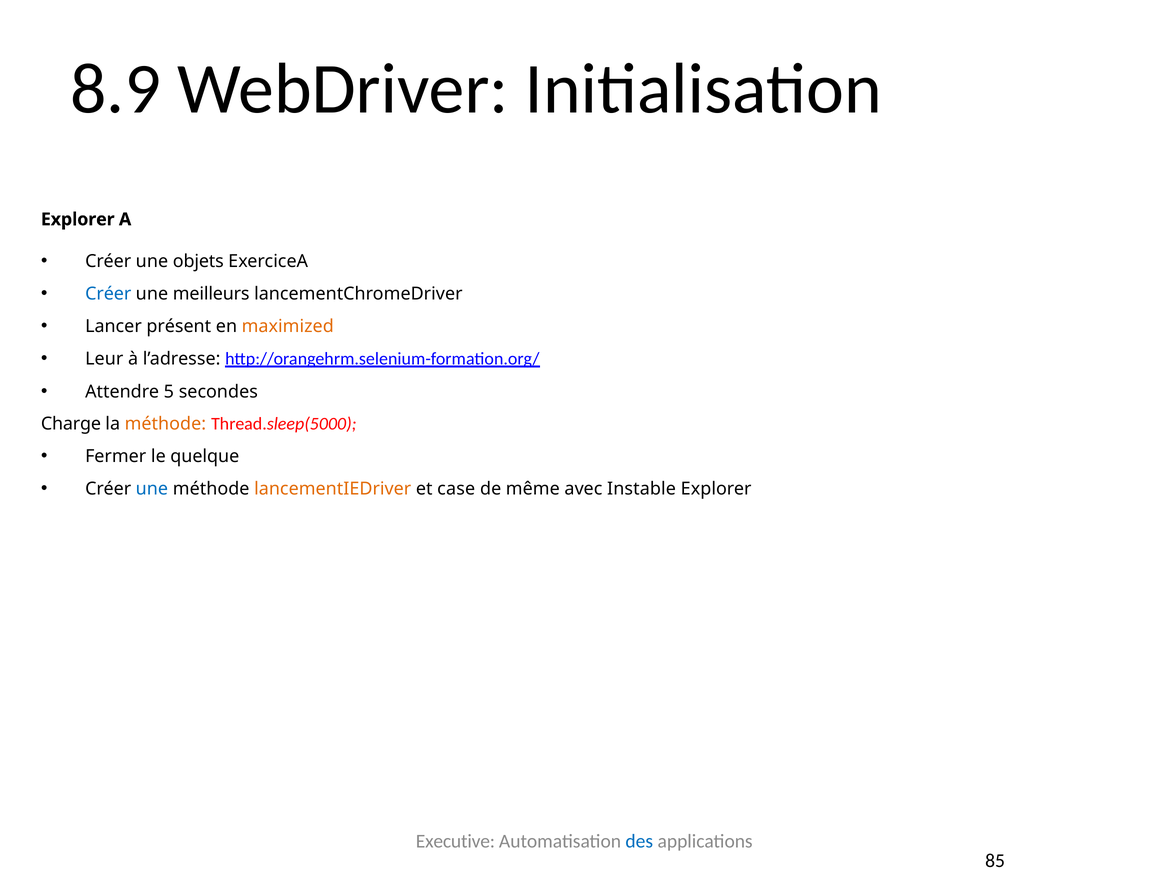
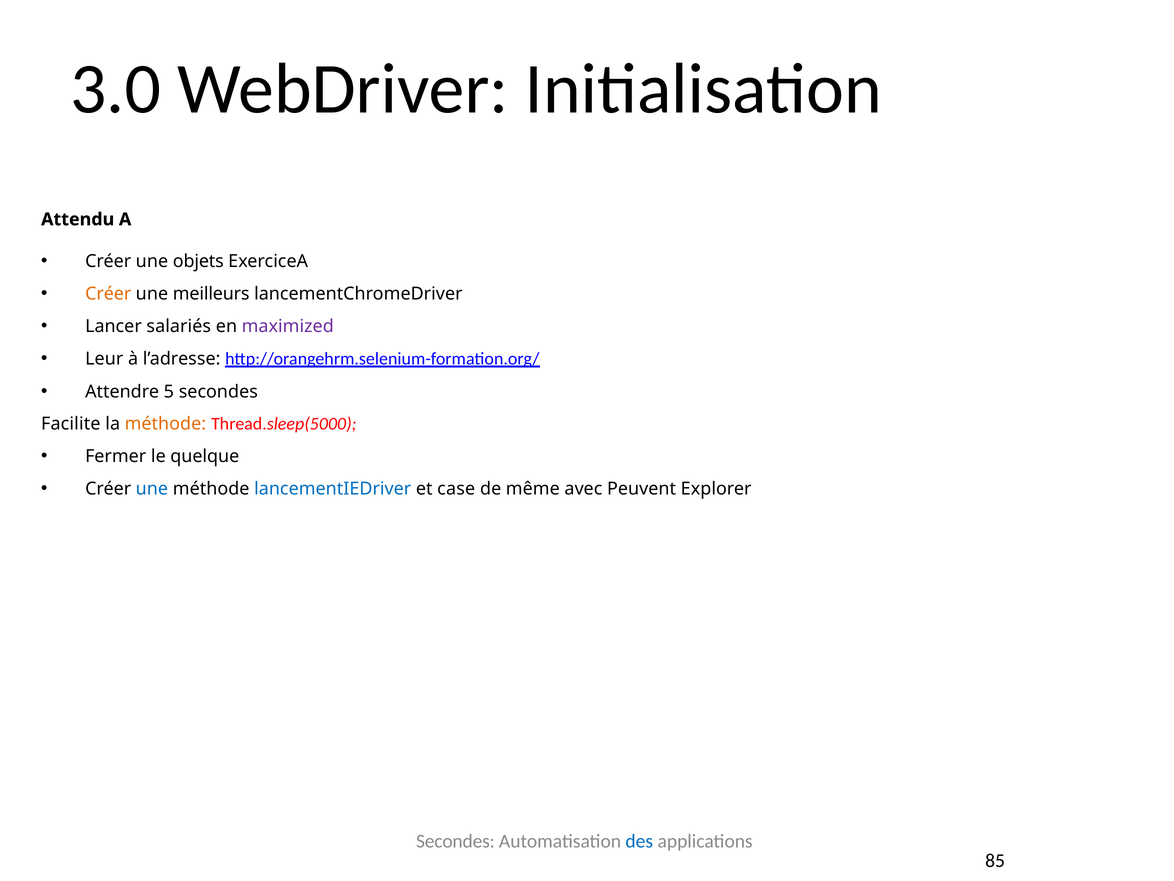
8.9: 8.9 -> 3.0 (116, 89)
Explorer: Explorer -> Attendu (78, 219)
Créer colour: blue -> orange (108, 294)
présent: présent -> salariés (179, 326)
maximized colour: orange -> purple (288, 326)
Charge: Charge -> Facilite (71, 424)
lancementIEDriver colour: orange -> blue (333, 488)
Instable: Instable -> Peuvent (642, 488)
Executive: Executive -> Secondes (455, 841)
